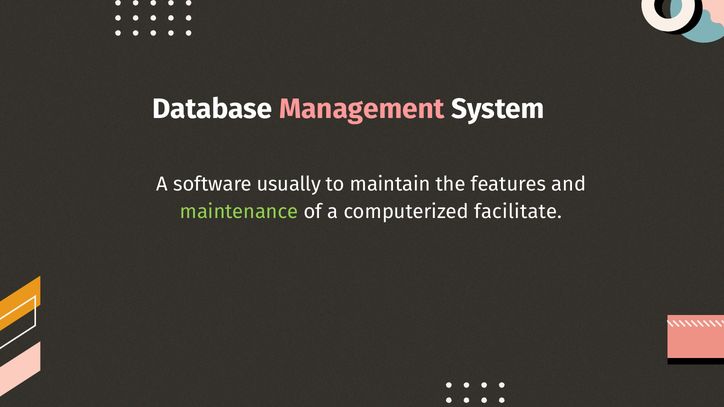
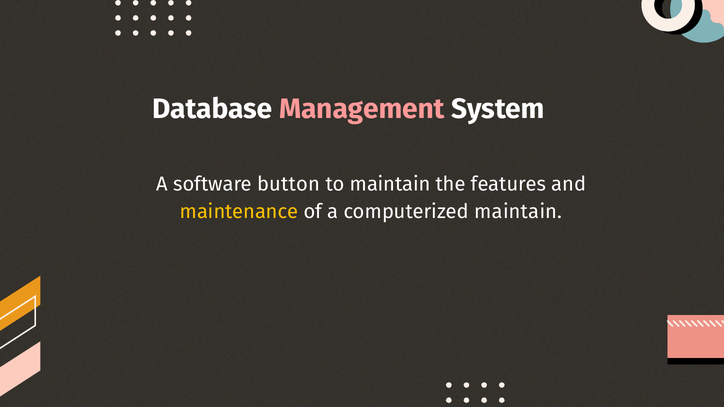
usually: usually -> button (289, 184)
maintenance colour: light green -> yellow (239, 212)
computerized facilitate: facilitate -> maintain (518, 212)
